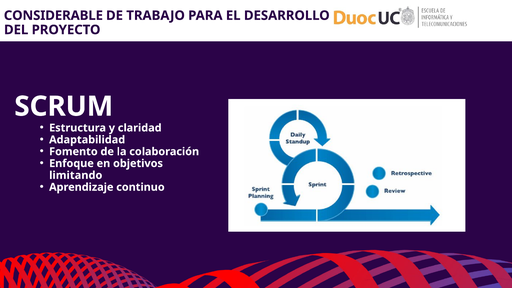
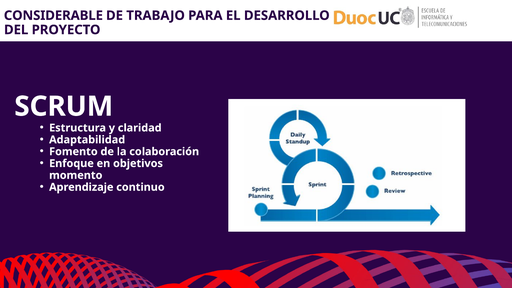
limitando: limitando -> momento (76, 175)
